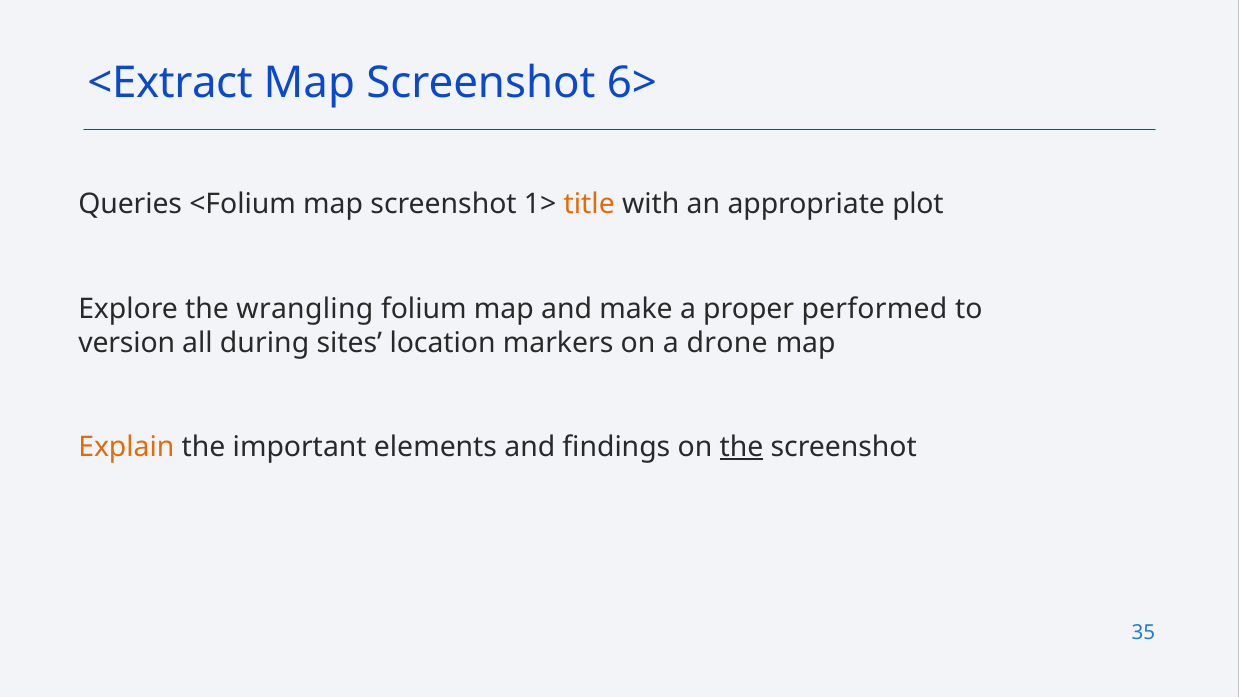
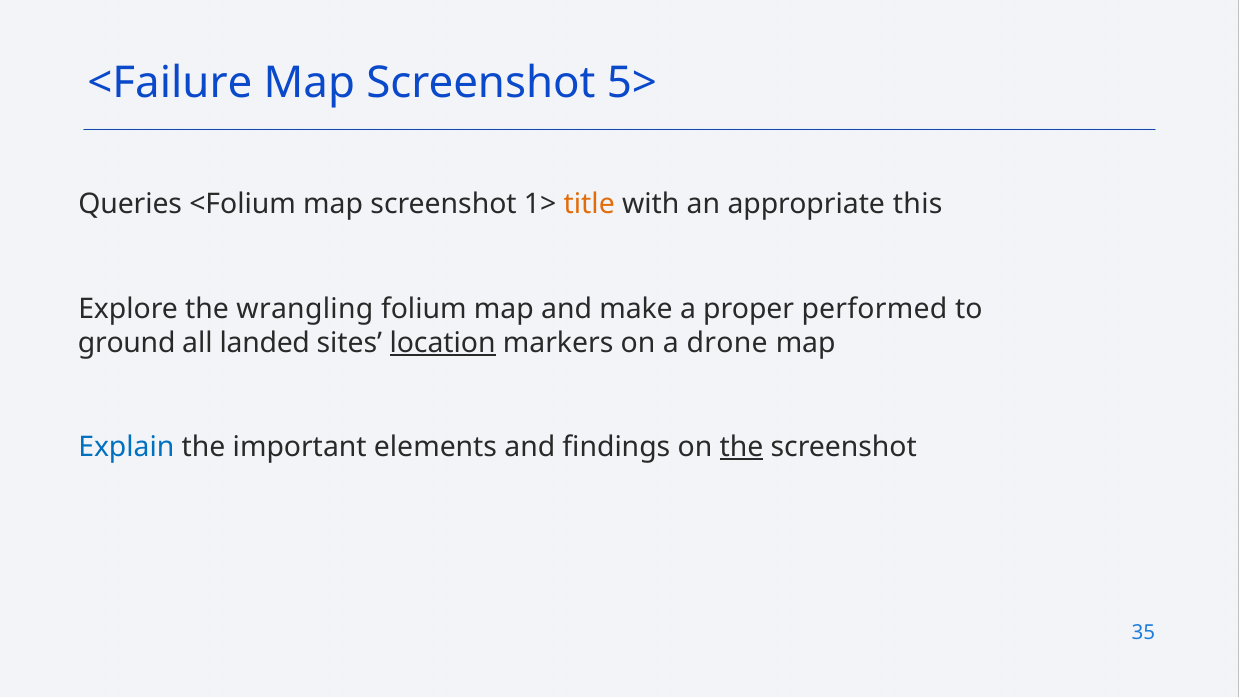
<Extract: <Extract -> <Failure (170, 83)
6>: 6> -> 5> (632, 83)
plot: plot -> this (918, 205)
version: version -> ground (127, 343)
during: during -> landed (265, 343)
location underline: none -> present (443, 343)
Explain colour: orange -> blue (126, 447)
